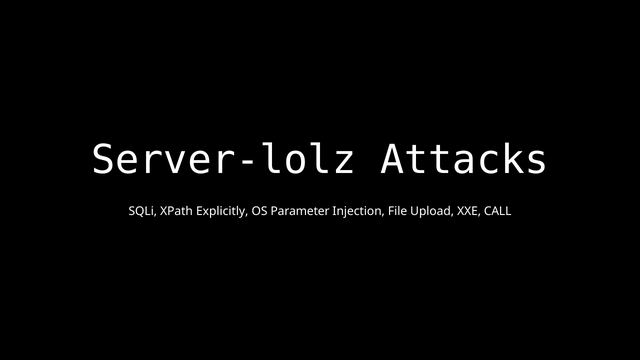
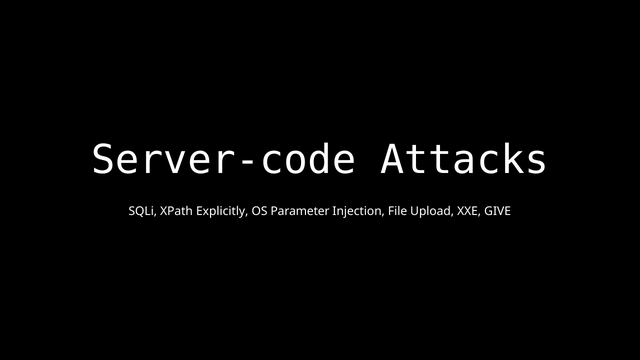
Server-lolz: Server-lolz -> Server-code (224, 160)
CALL: CALL -> GIVE (498, 211)
